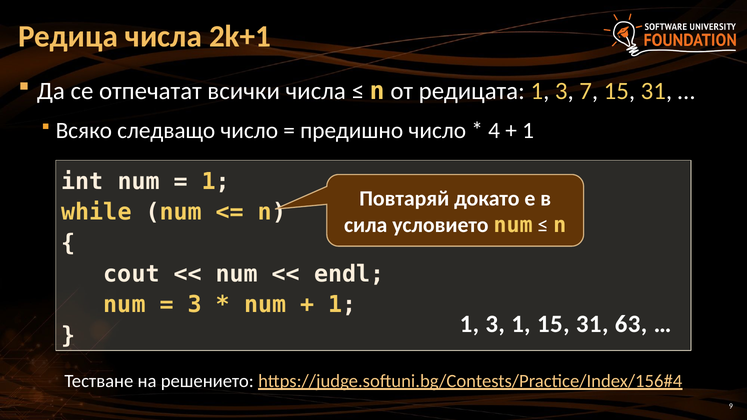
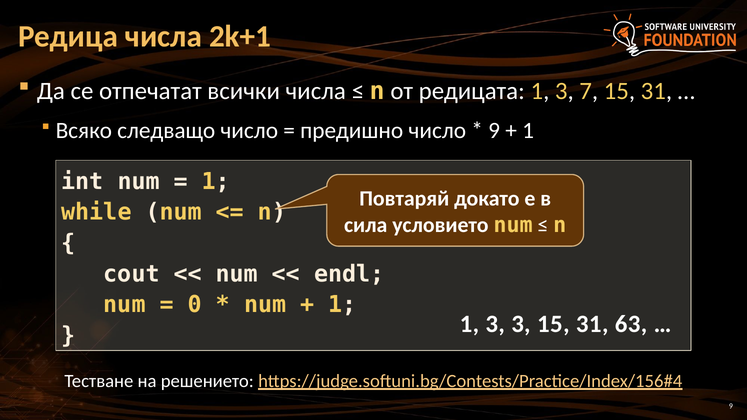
4: 4 -> 9 (494, 131)
3: 3 -> 0 (195, 305)
3 1: 1 -> 3 (521, 325)
